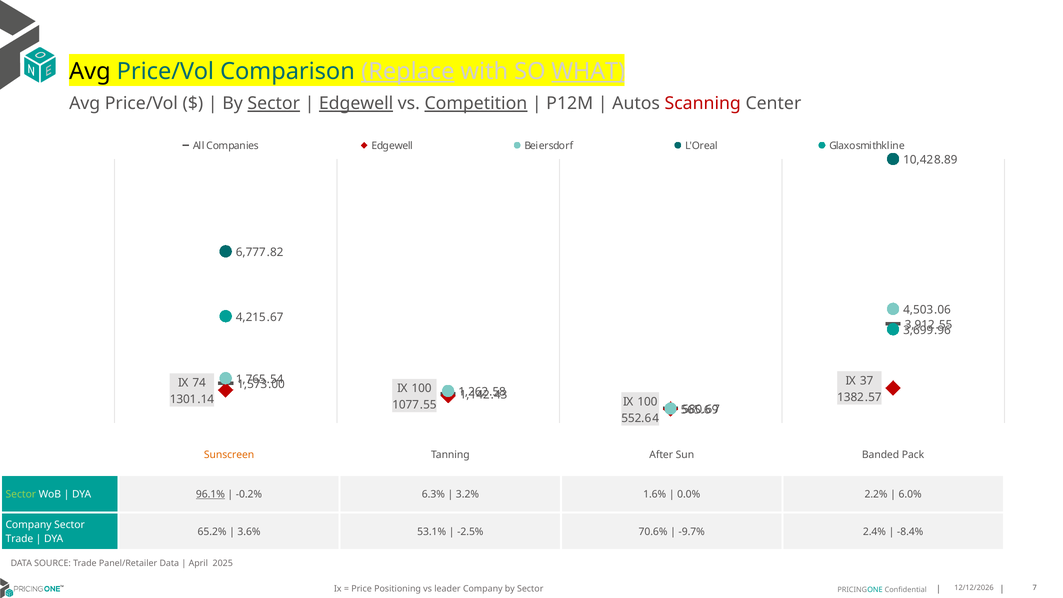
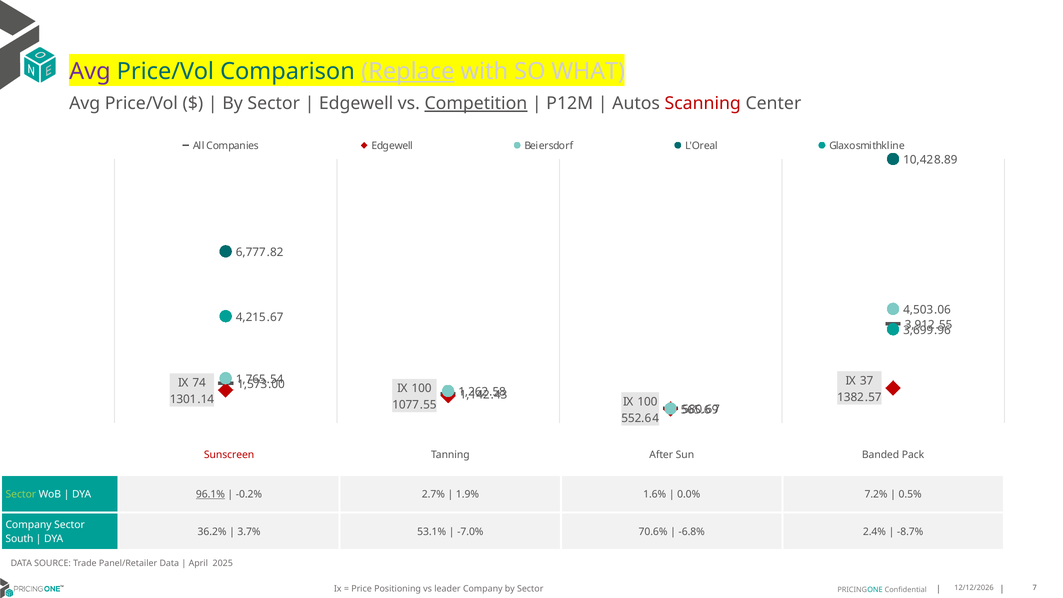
Avg colour: black -> purple (90, 71)
WHAT underline: present -> none (588, 71)
Sector underline: present -> none (274, 104)
Edgewell underline: present -> none (356, 104)
Sunscreen colour: orange -> red (229, 455)
6.3%: 6.3% -> 2.7% (433, 494)
3.2%: 3.2% -> 1.9% (467, 494)
2.2%: 2.2% -> 7.2% (876, 494)
6.0%: 6.0% -> 0.5% (910, 494)
65.2%: 65.2% -> 36.2% (212, 532)
3.6%: 3.6% -> 3.7% (249, 532)
-2.5%: -2.5% -> -7.0% (470, 532)
-9.7%: -9.7% -> -6.8% (692, 532)
-8.4%: -8.4% -> -8.7% (910, 532)
Trade: Trade -> South (19, 539)
